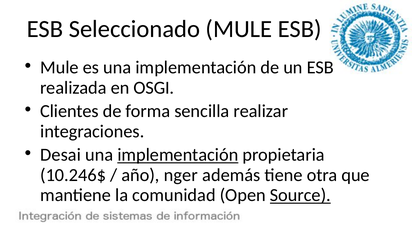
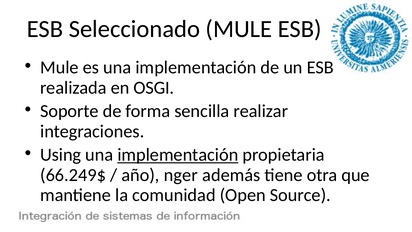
Clientes: Clientes -> Soporte (69, 111)
Desai: Desai -> Using (61, 155)
10.246$: 10.246$ -> 66.249$ (73, 175)
Source underline: present -> none (300, 195)
